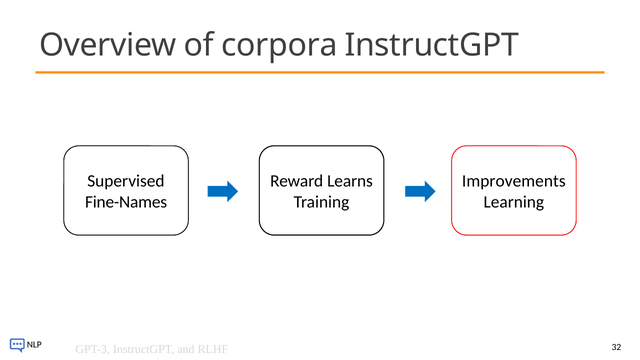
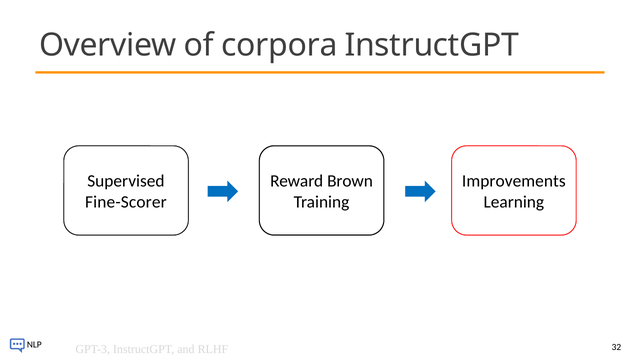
Learns: Learns -> Brown (350, 181)
Fine-Names: Fine-Names -> Fine-Scorer (126, 202)
